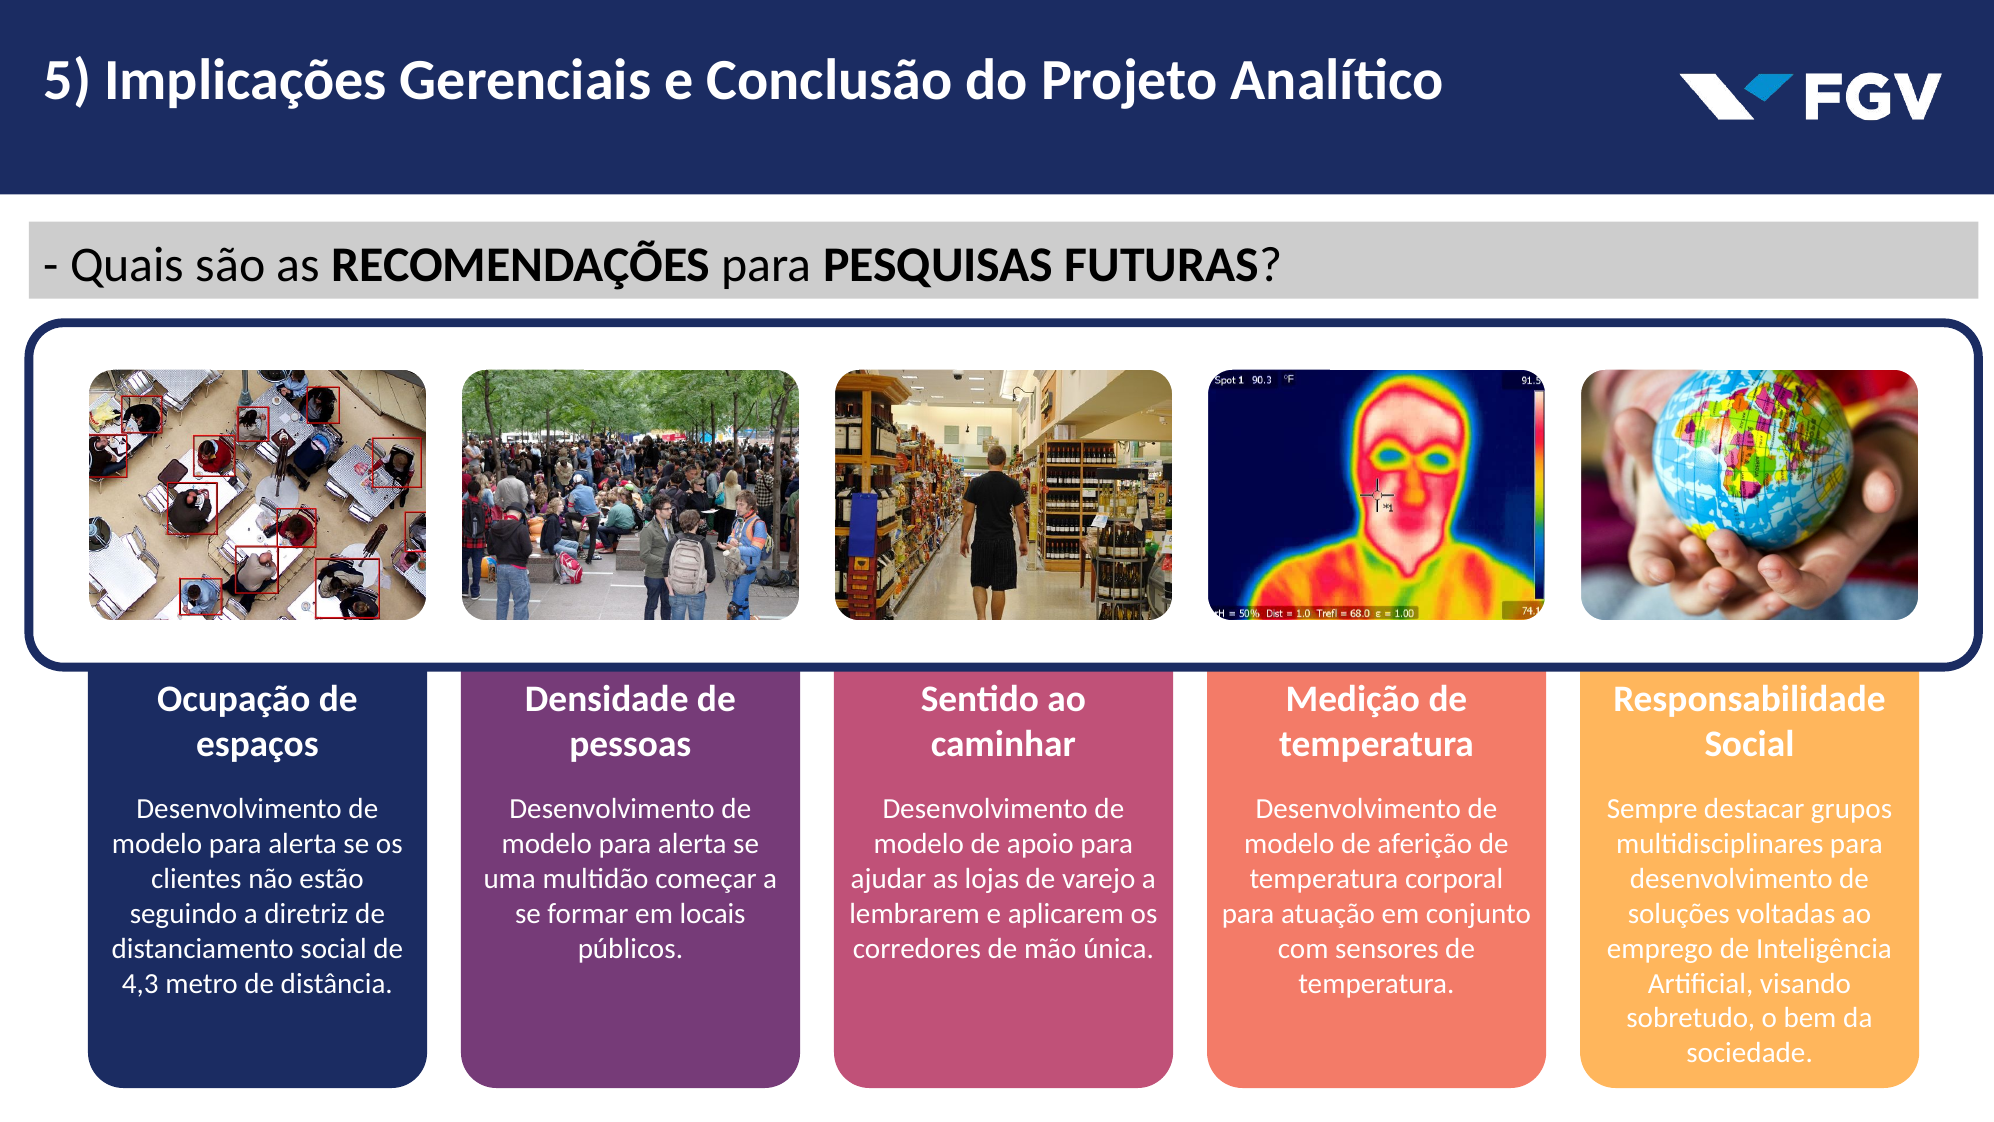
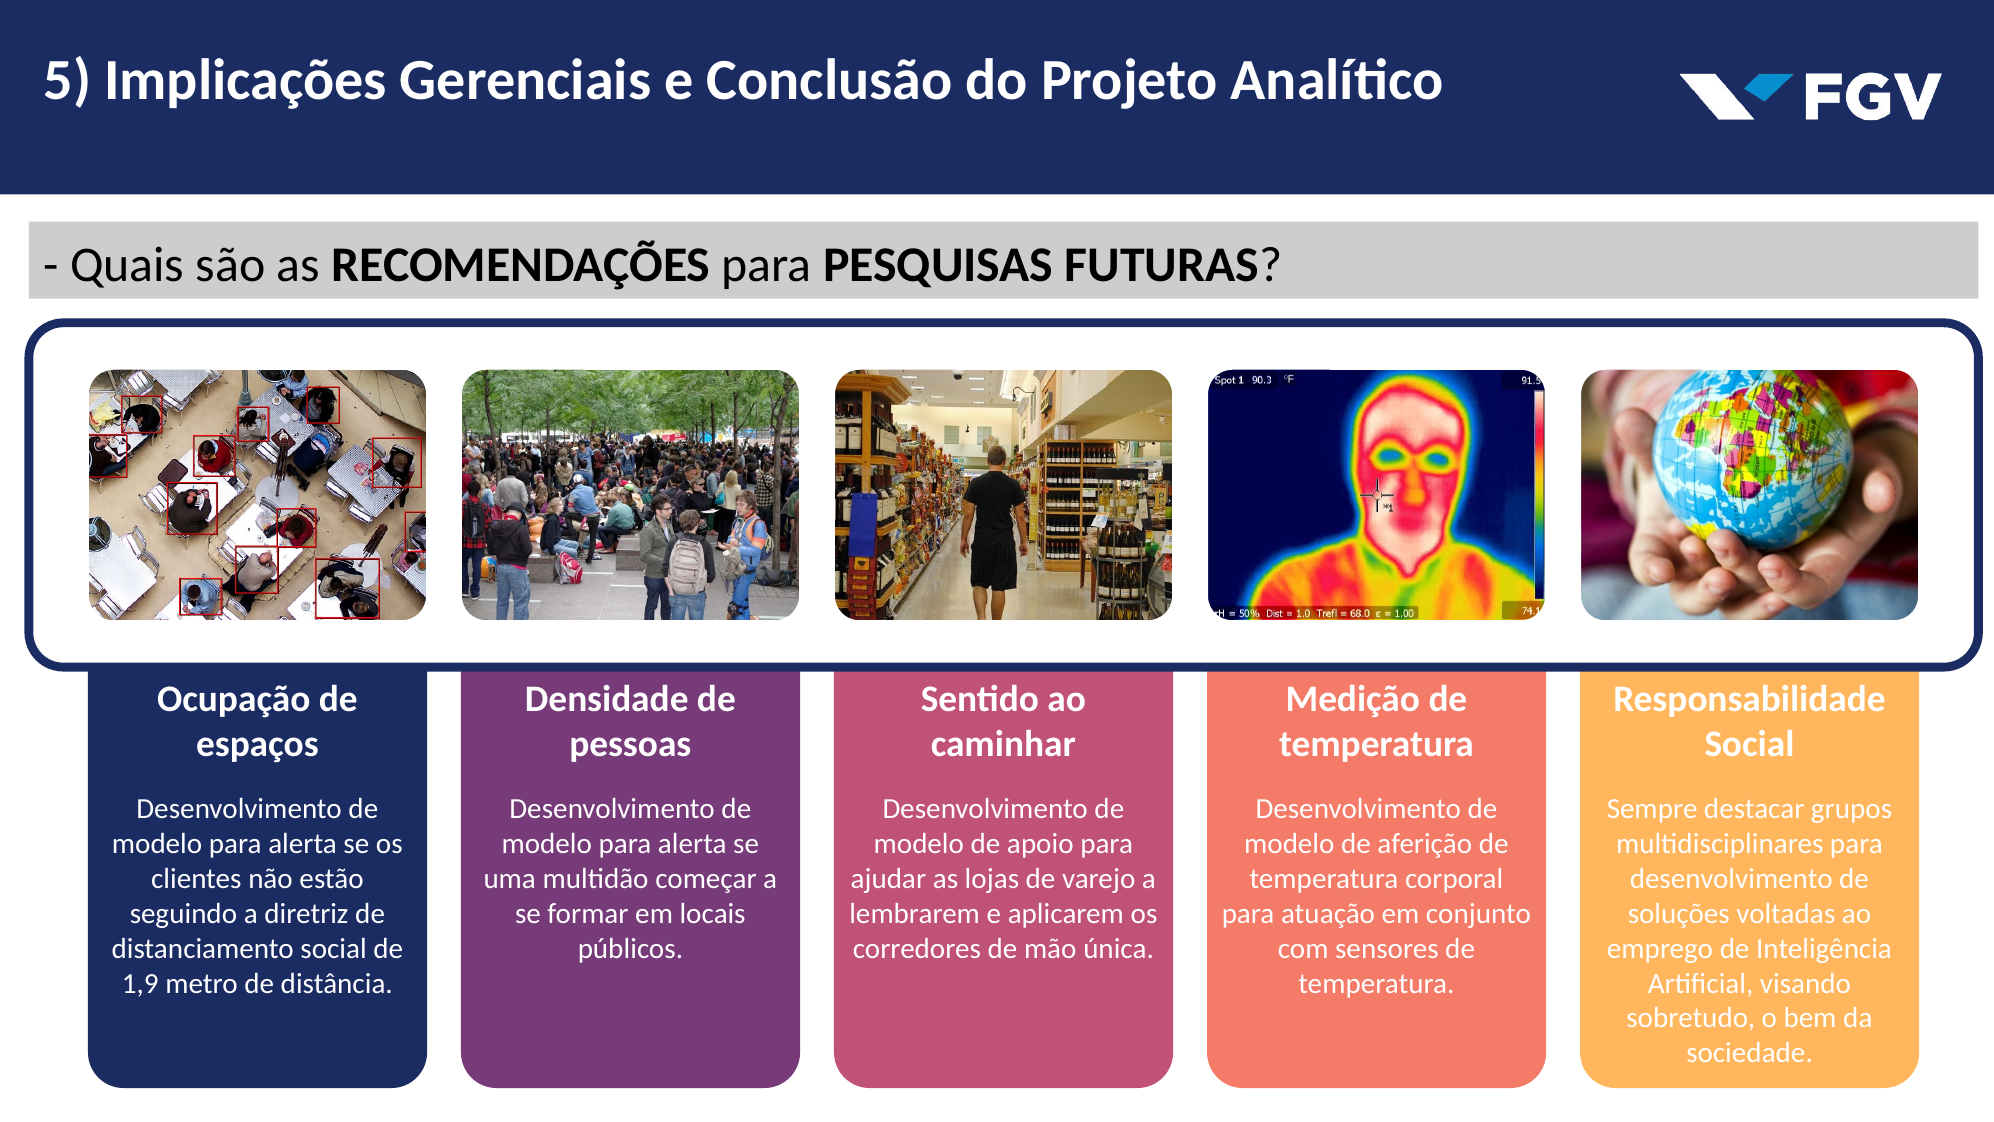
4,3: 4,3 -> 1,9 (140, 983)
